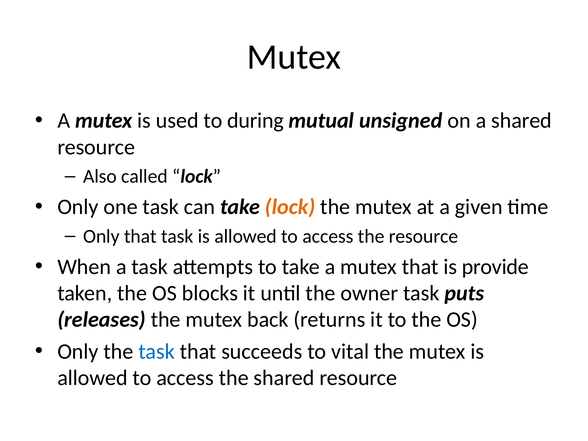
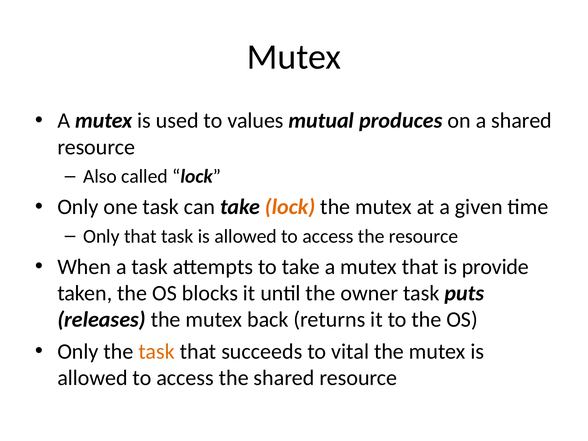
during: during -> values (255, 121)
unsigned: unsigned -> produces (401, 121)
task colour: blue -> orange (157, 351)
